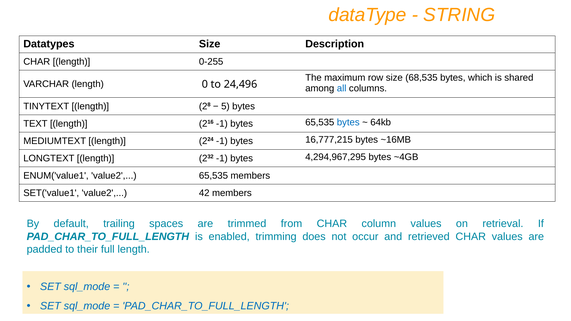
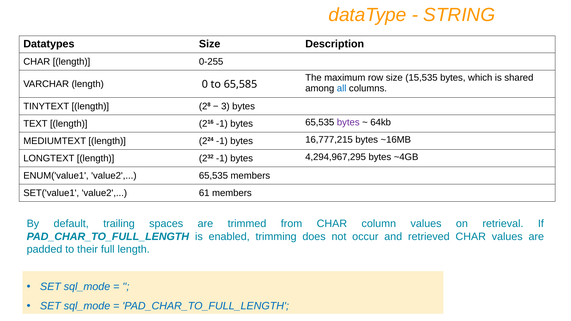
68,535: 68,535 -> 15,535 (421, 78)
24,496: 24,496 -> 65,585 (240, 84)
5: 5 -> 3 (225, 106)
bytes colour: blue -> purple (348, 122)
42: 42 -> 61 (204, 193)
